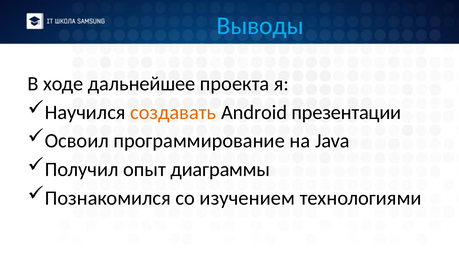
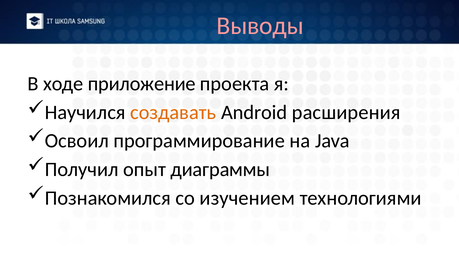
Выводы colour: light blue -> pink (260, 26)
дальнейшее: дальнейшее -> приложение (142, 84)
презентации: презентации -> расширения (346, 112)
